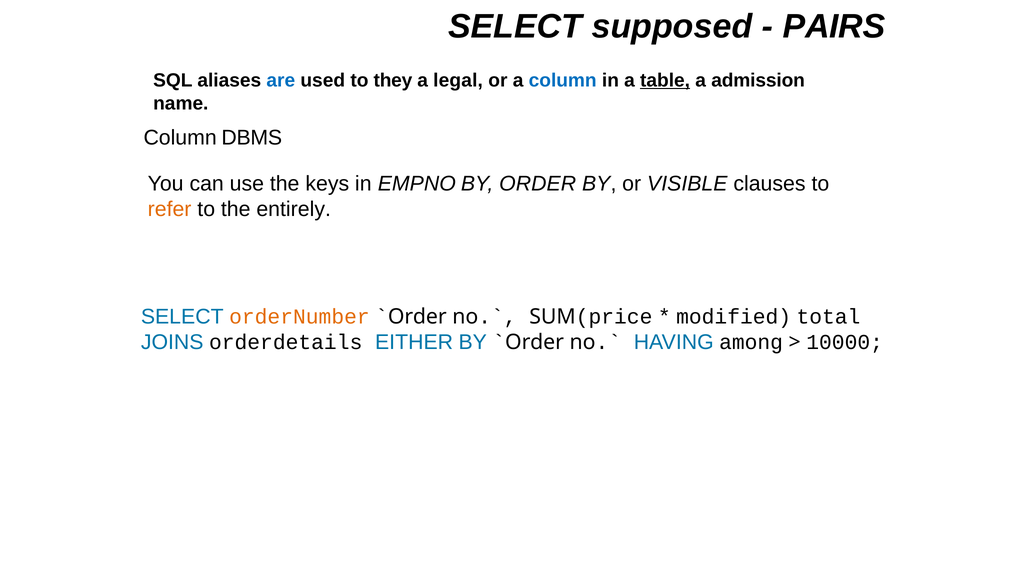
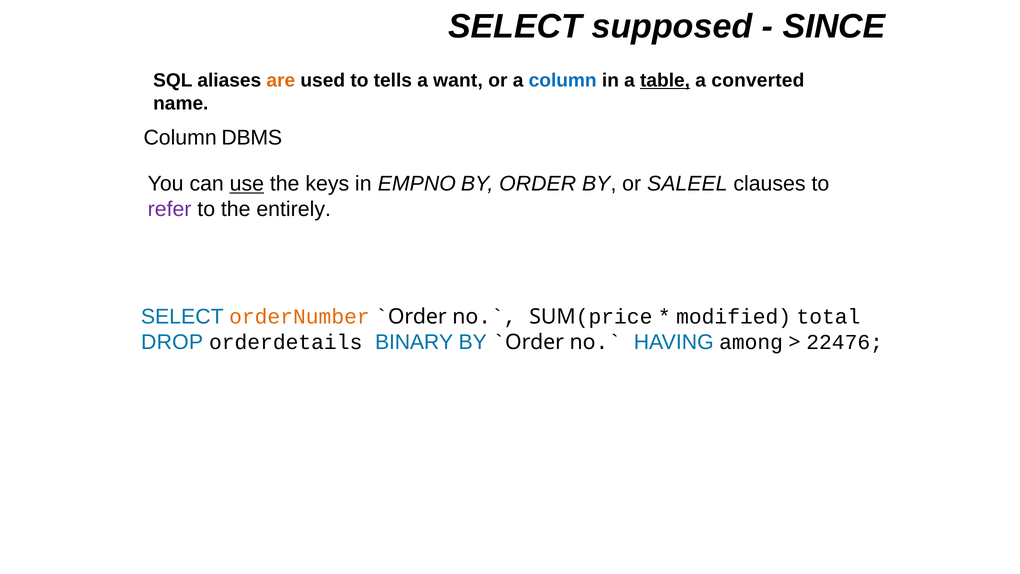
PAIRS: PAIRS -> SINCE (834, 27)
are colour: blue -> orange (281, 80)
they: they -> tells (393, 80)
legal: legal -> want (458, 80)
admission: admission -> converted (758, 80)
use underline: none -> present (247, 184)
VISIBLE: VISIBLE -> SALEEL (687, 184)
refer colour: orange -> purple (170, 209)
JOINS: JOINS -> DROP (172, 342)
EITHER: EITHER -> BINARY (414, 342)
10000: 10000 -> 22476 (845, 342)
